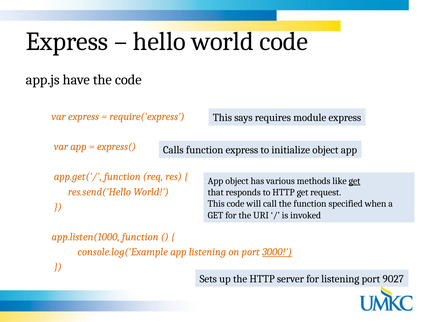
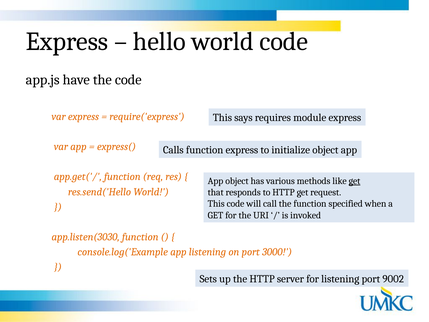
app.listen(1000: app.listen(1000 -> app.listen(3030 (86, 237)
3000 underline: present -> none (277, 252)
9027: 9027 -> 9002 (393, 279)
